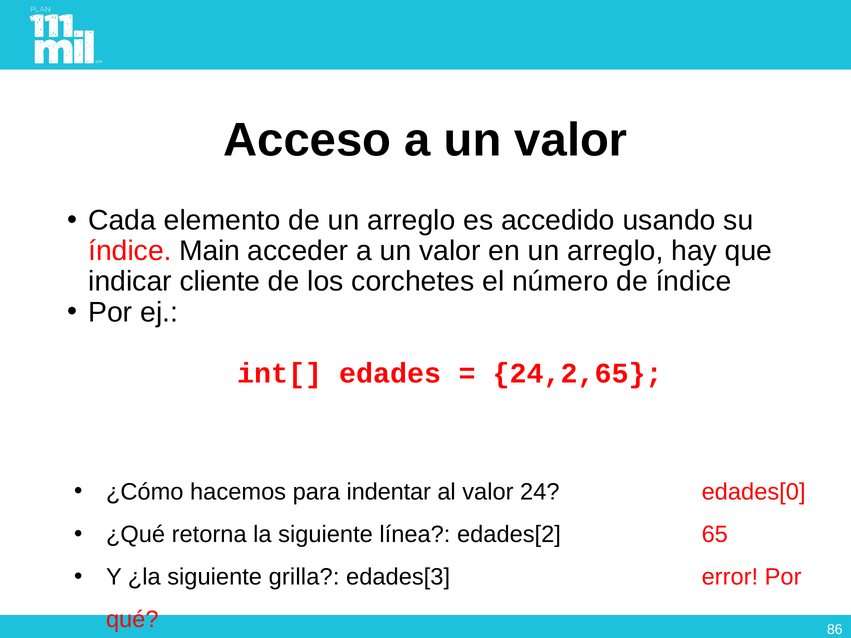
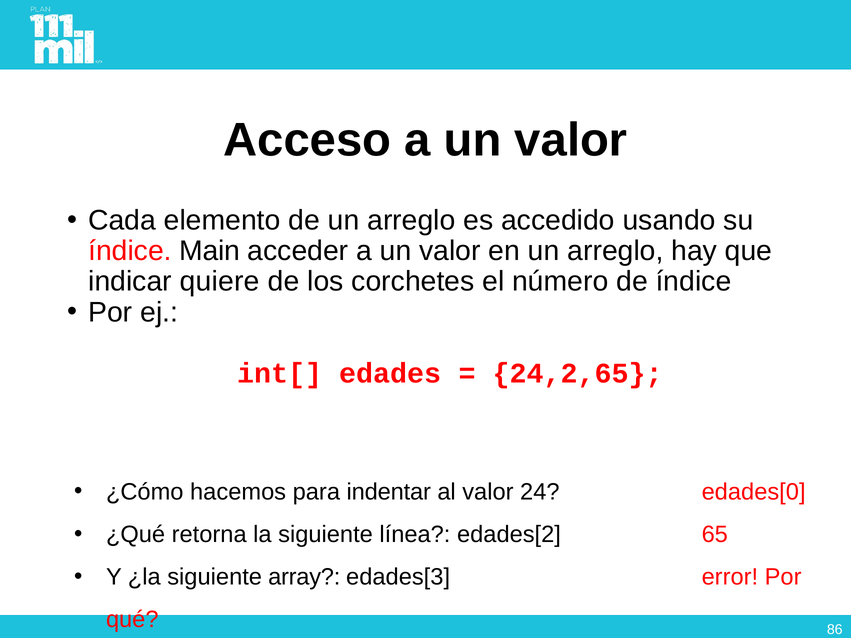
cliente: cliente -> quiere (220, 282)
grilla: grilla -> array (304, 577)
